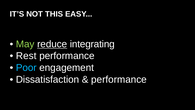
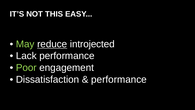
integrating: integrating -> introjected (92, 44)
Rest: Rest -> Lack (26, 56)
Poor colour: light blue -> light green (26, 68)
